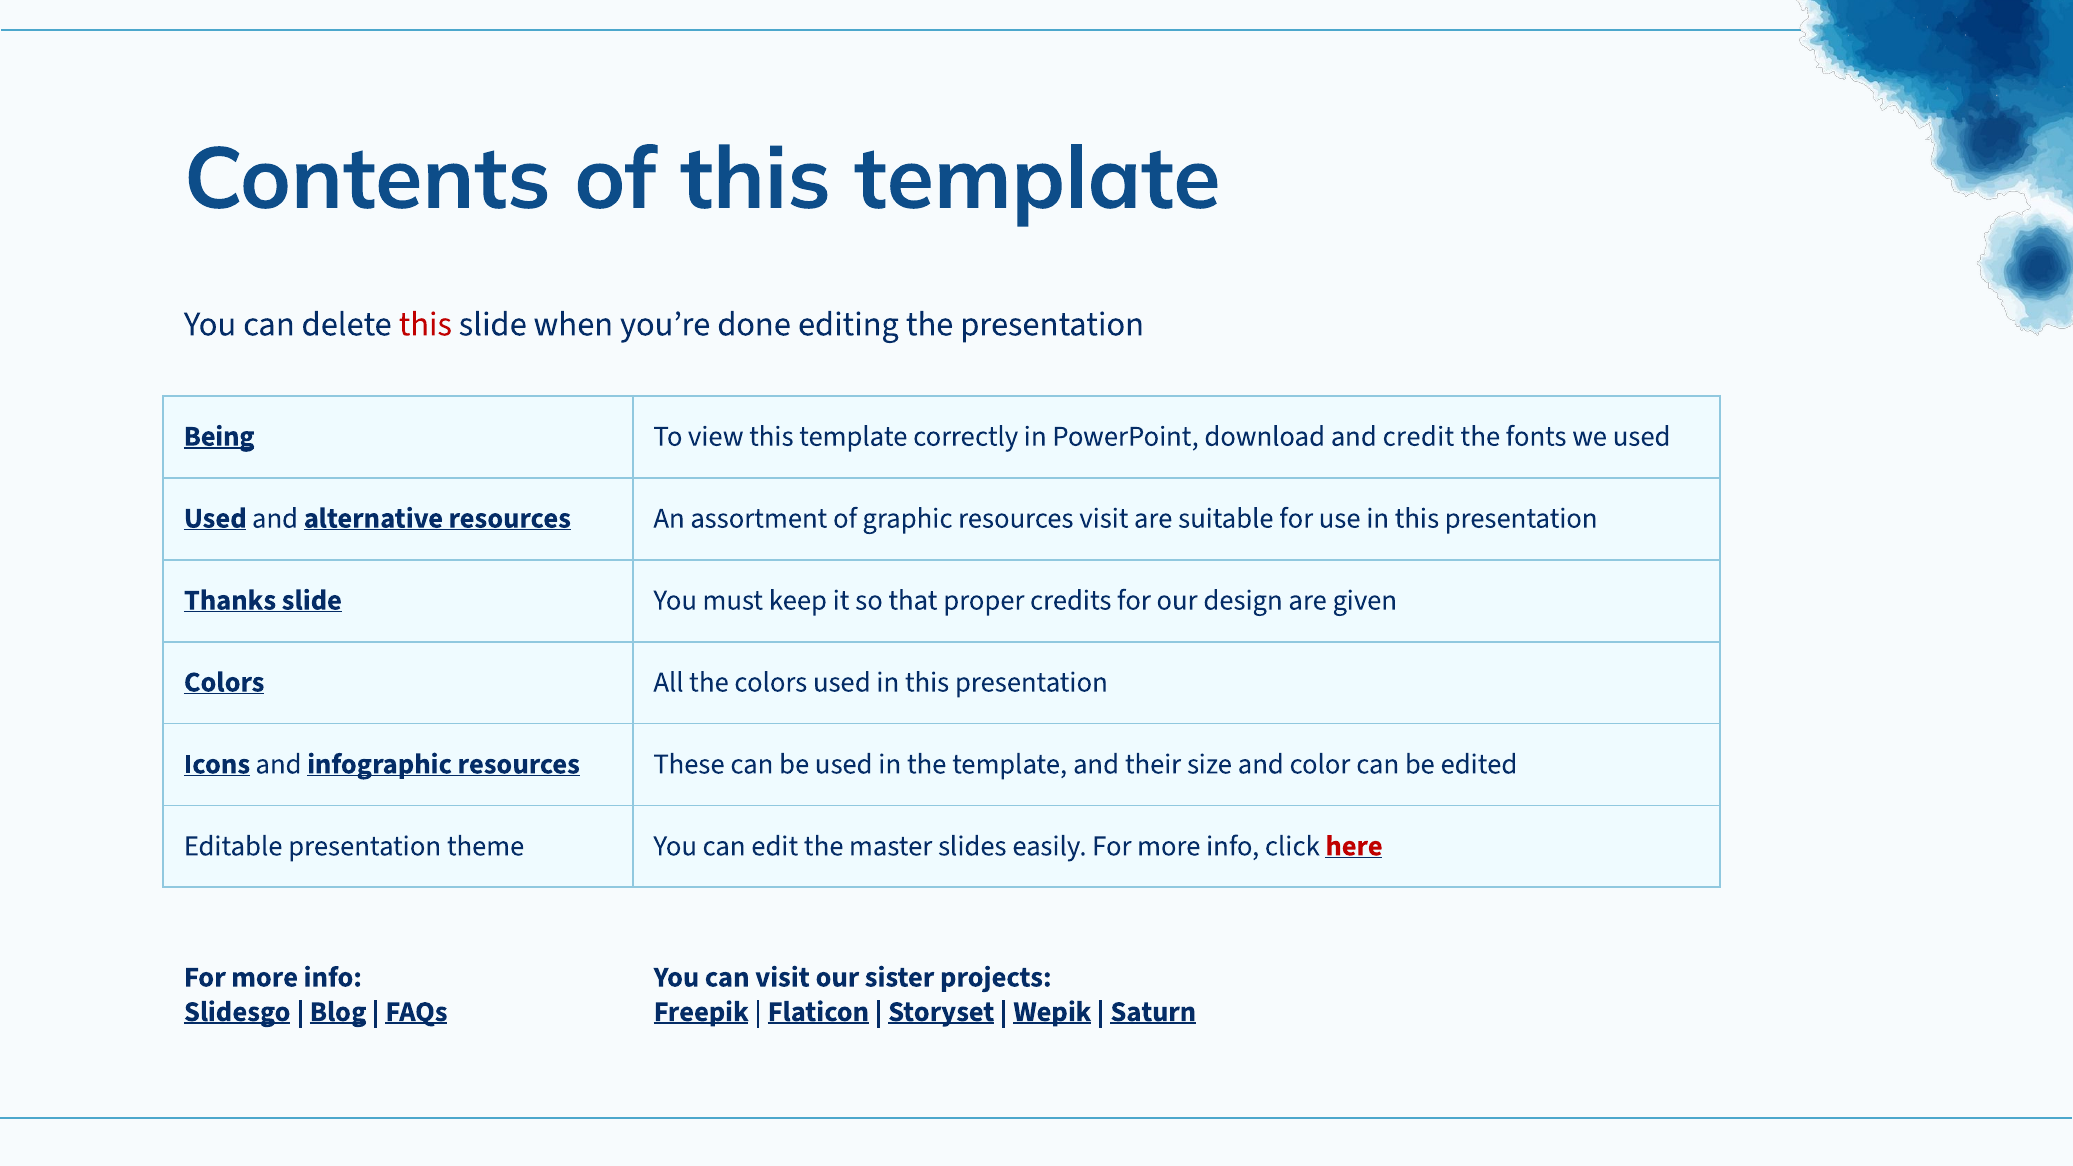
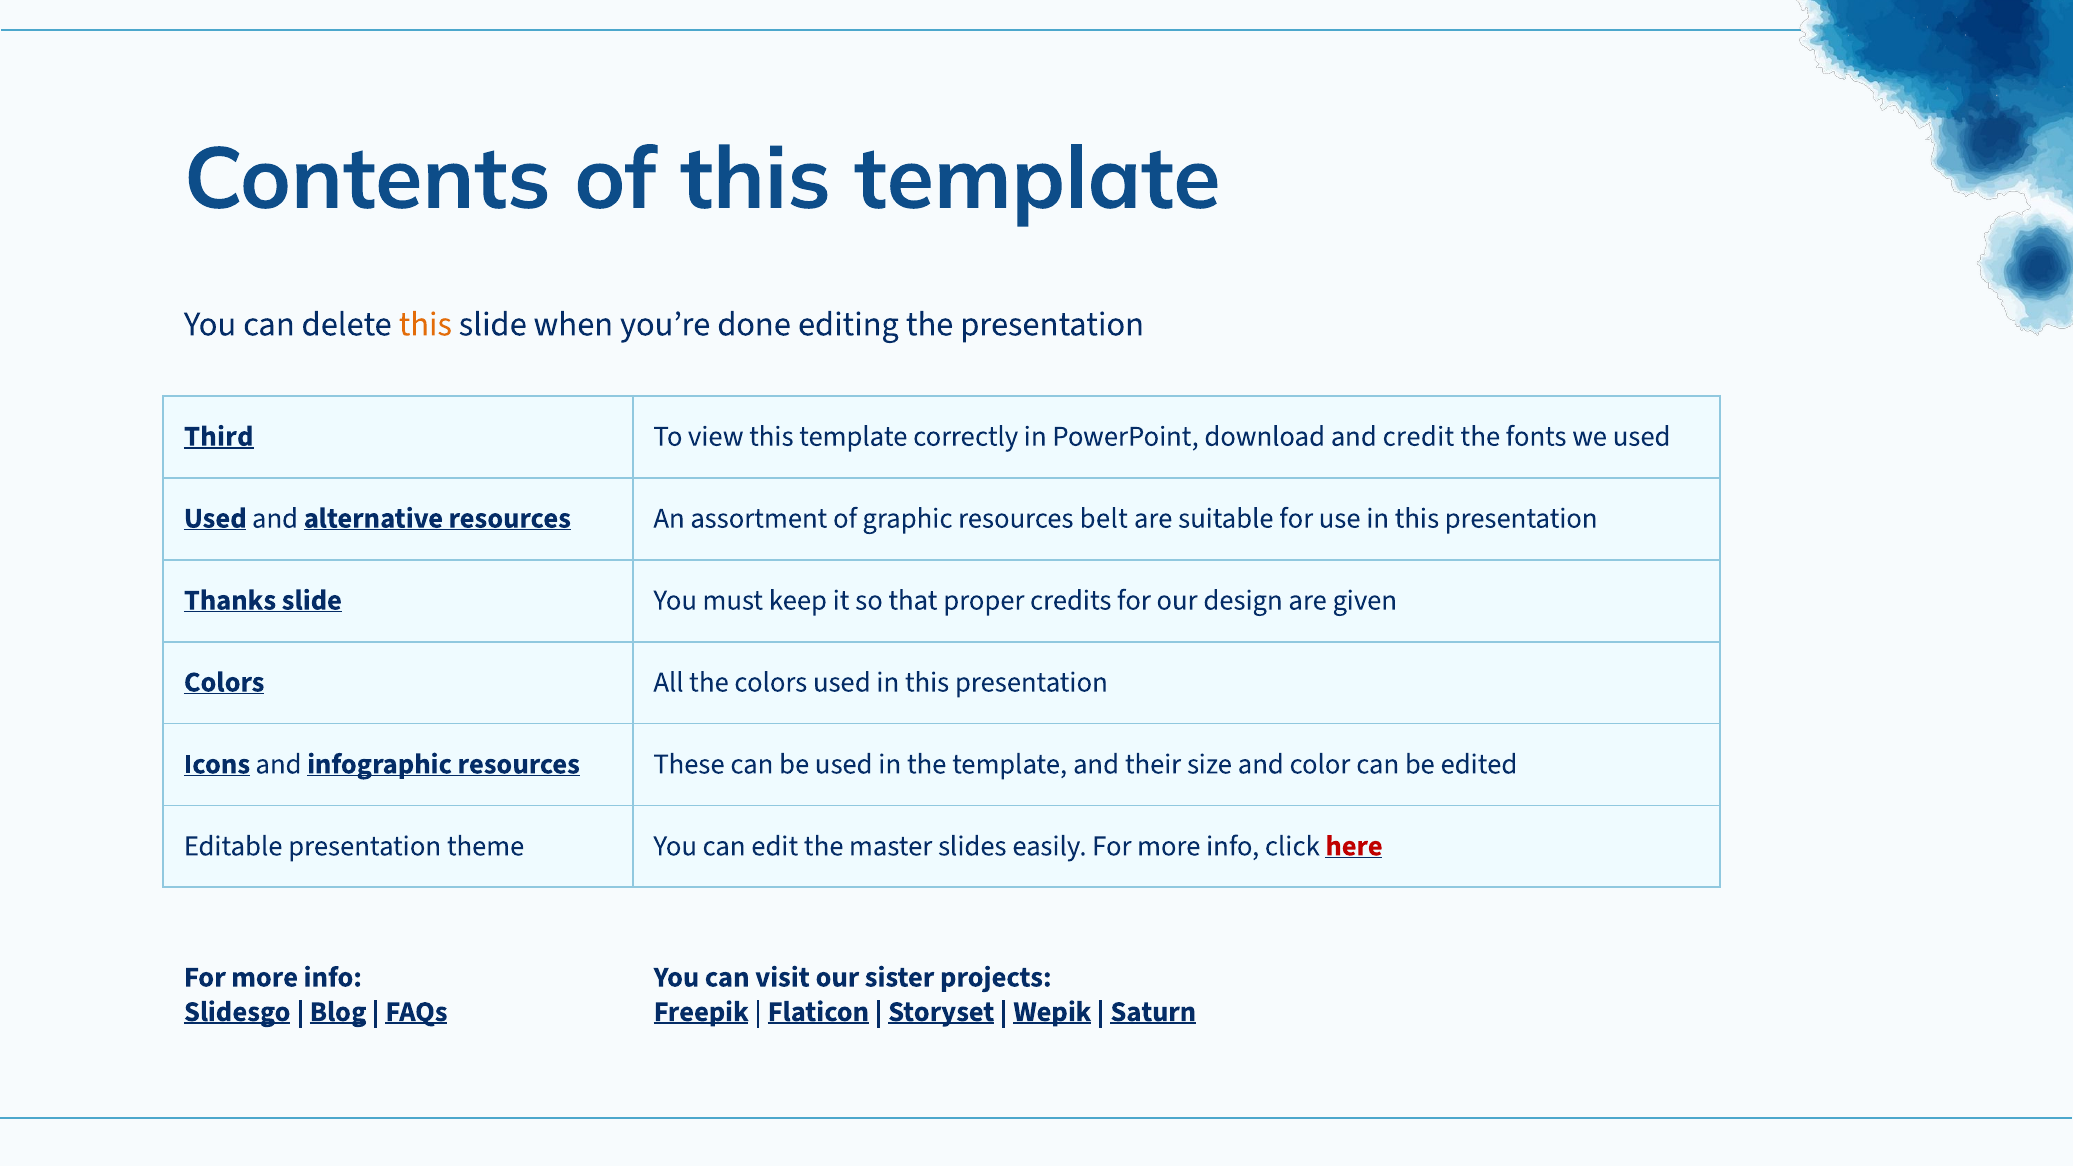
this colour: red -> orange (425, 324)
Being: Being -> Third (219, 436)
resources visit: visit -> belt (1104, 518)
